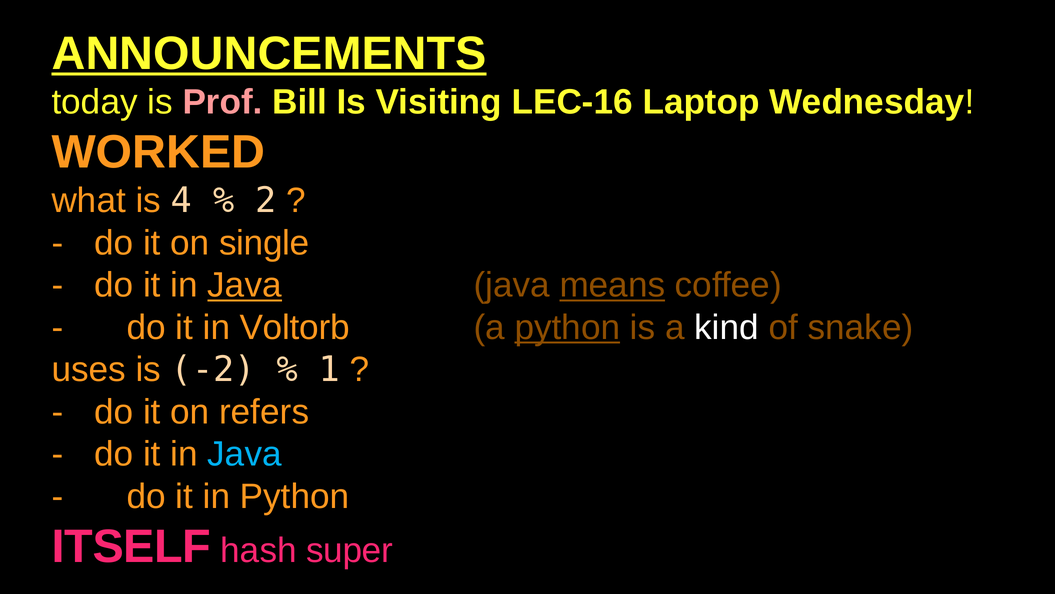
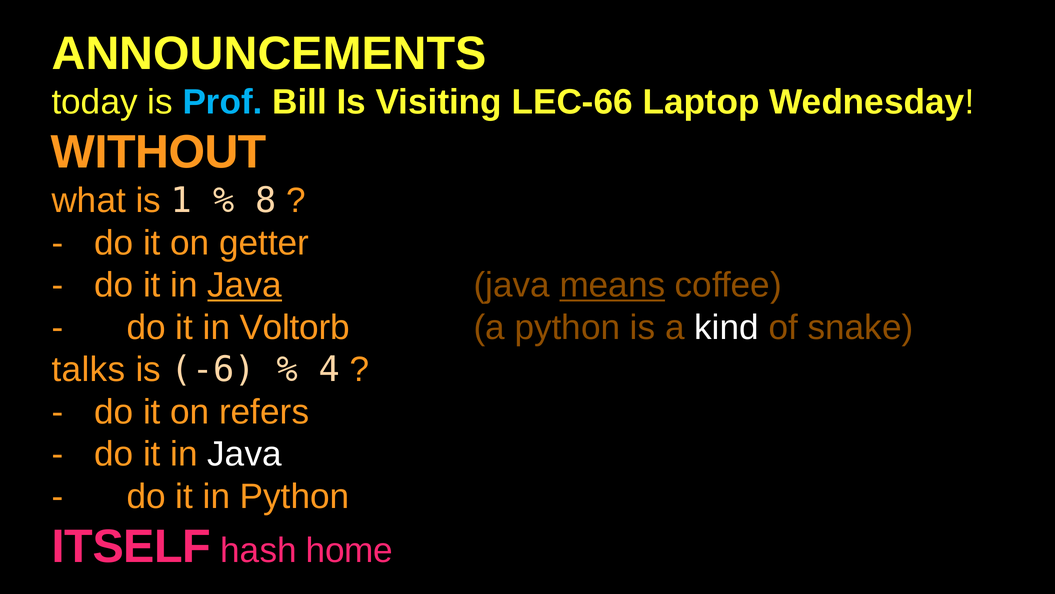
ANNOUNCEMENTS underline: present -> none (269, 54)
Prof colour: pink -> light blue (223, 102)
LEC-16: LEC-16 -> LEC-66 (572, 102)
WORKED: WORKED -> WITHOUT (159, 152)
4: 4 -> 1 (181, 201)
2: 2 -> 8 (266, 201)
single: single -> getter (264, 243)
python underline: present -> none (567, 327)
uses: uses -> talks (89, 369)
-2: -2 -> -6 (213, 369)
1: 1 -> 4 (330, 369)
Java colour: light blue -> white (245, 454)
super: super -> home (349, 550)
